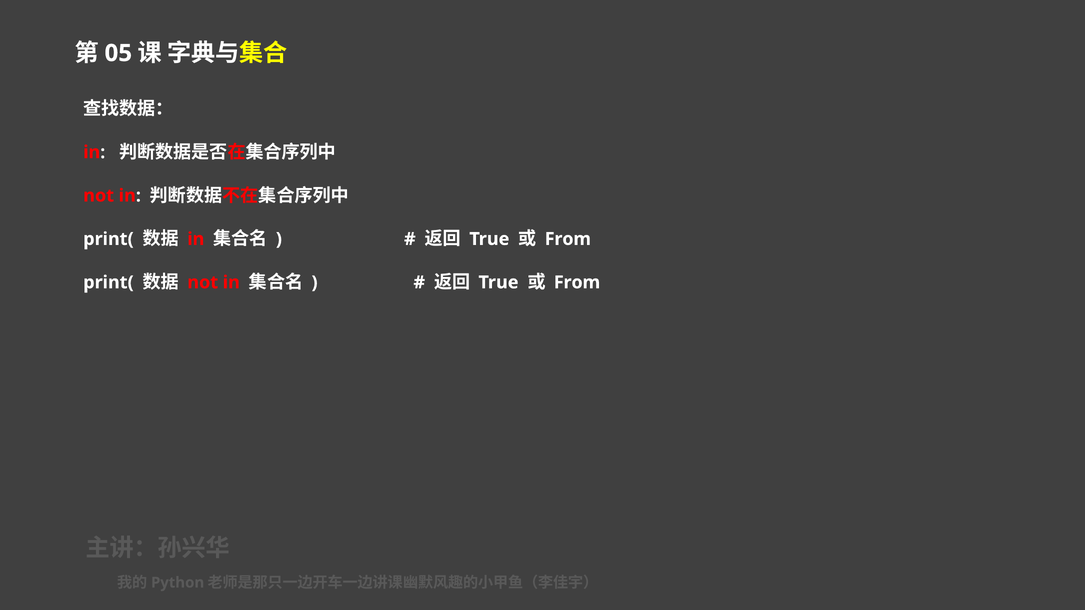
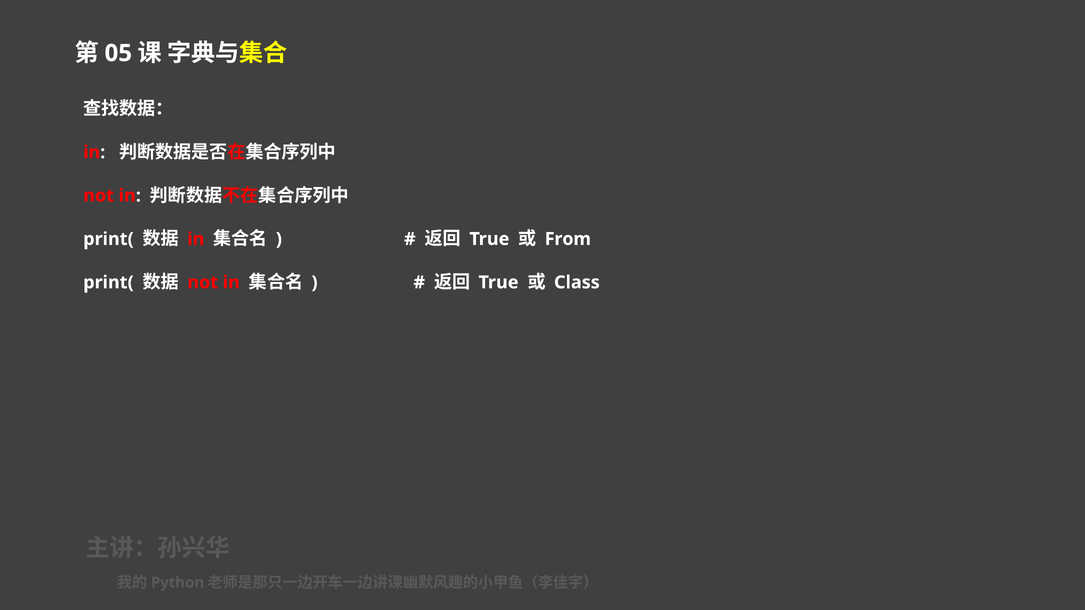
From: From -> Class (577, 283)
